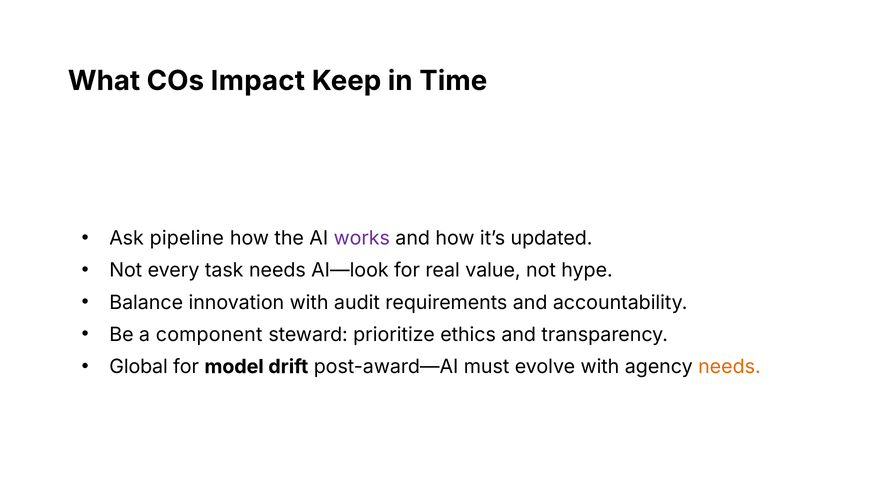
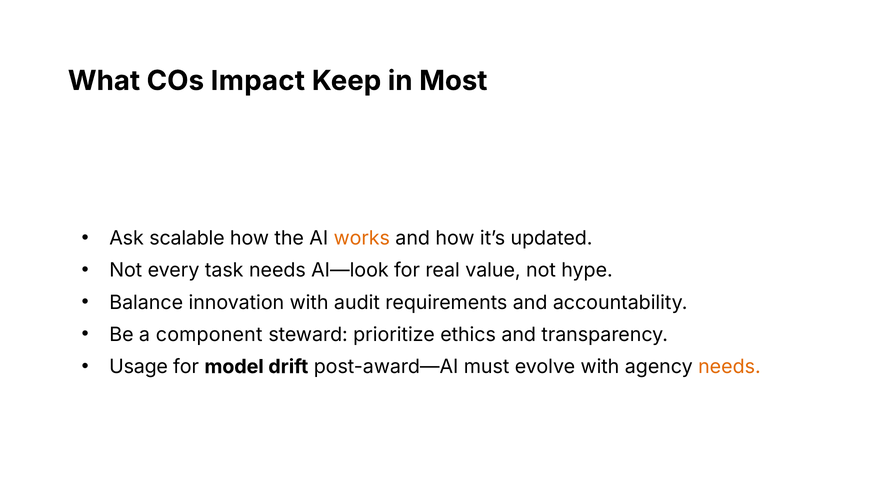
Time: Time -> Most (453, 81)
pipeline: pipeline -> scalable (187, 238)
works colour: purple -> orange (362, 238)
Global: Global -> Usage (139, 367)
